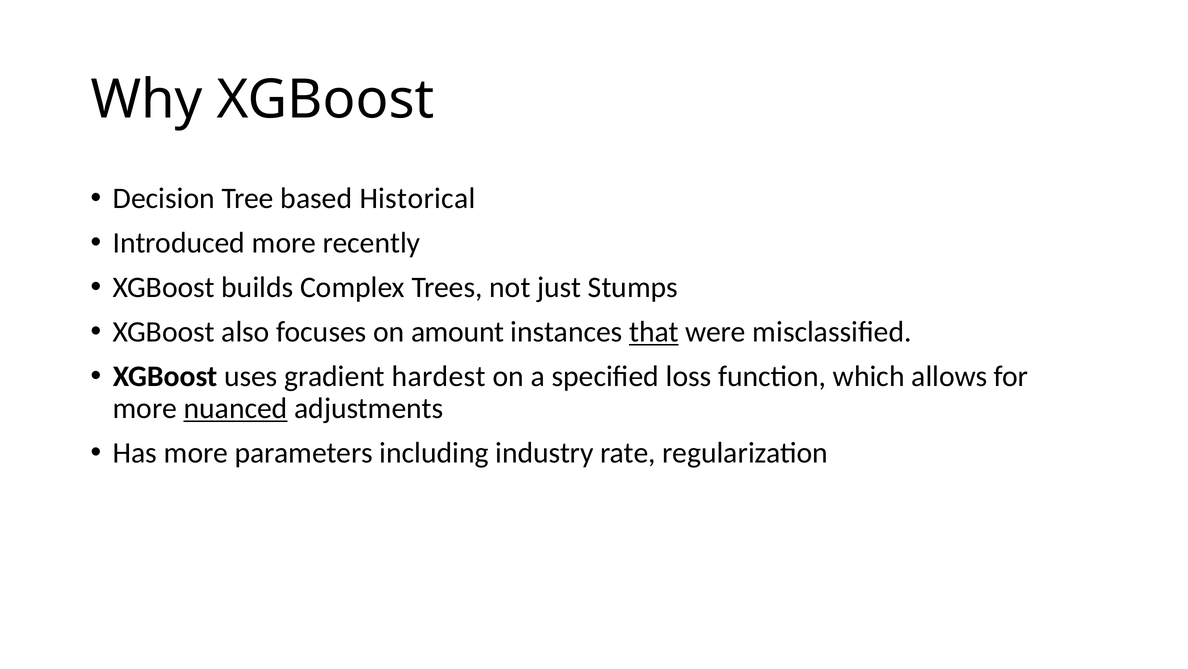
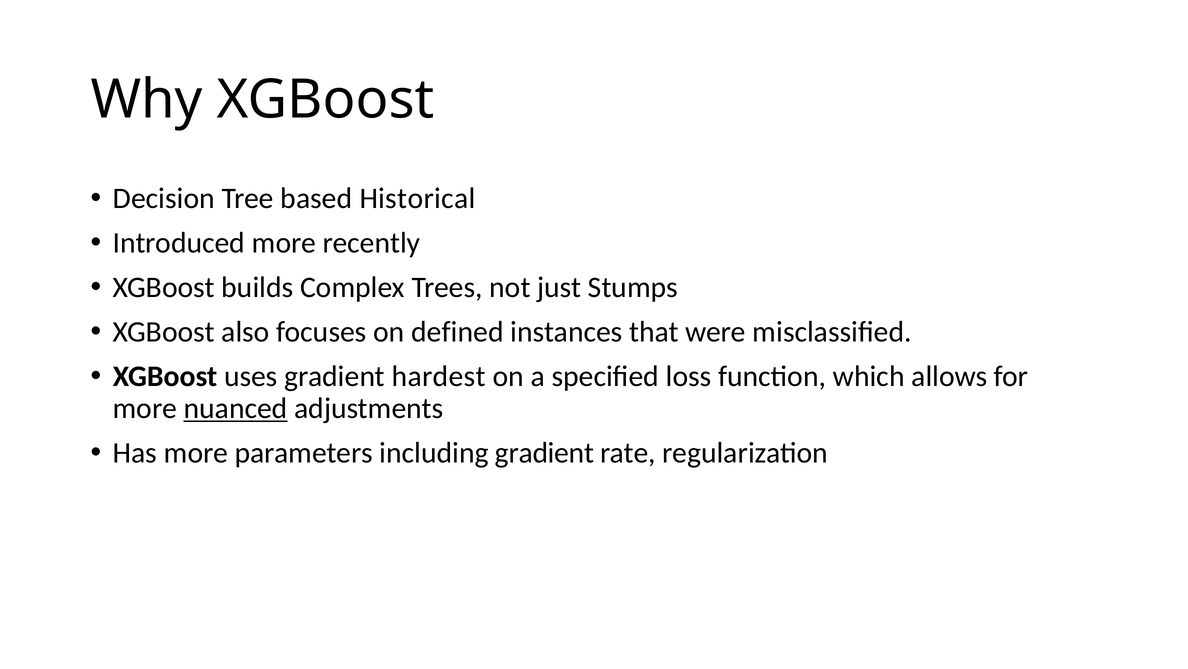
amount: amount -> defined (457, 332)
that underline: present -> none (654, 332)
including industry: industry -> gradient (545, 452)
